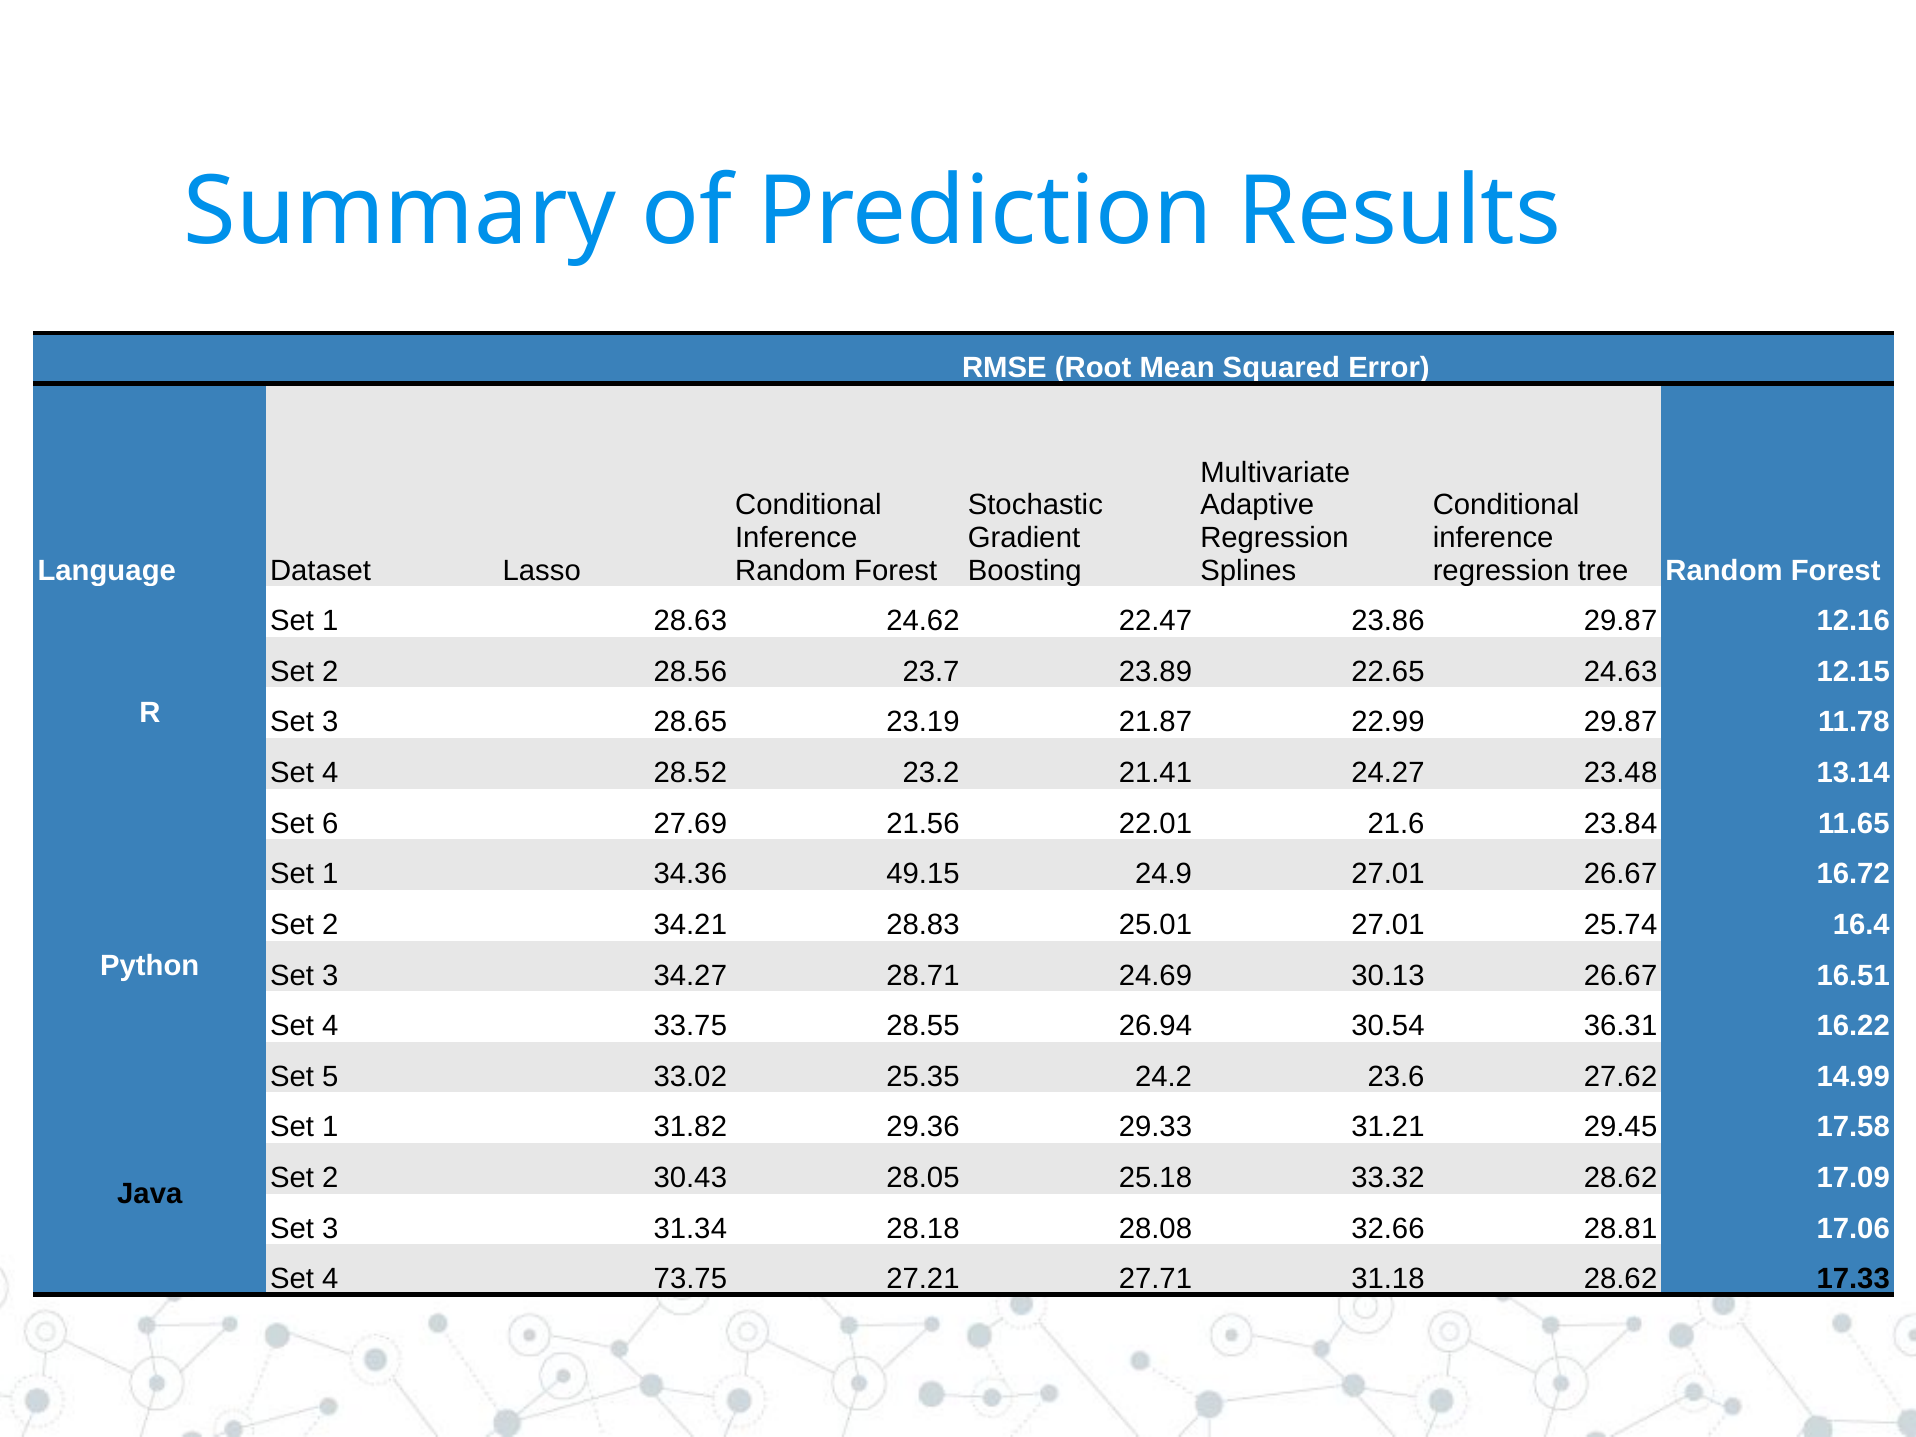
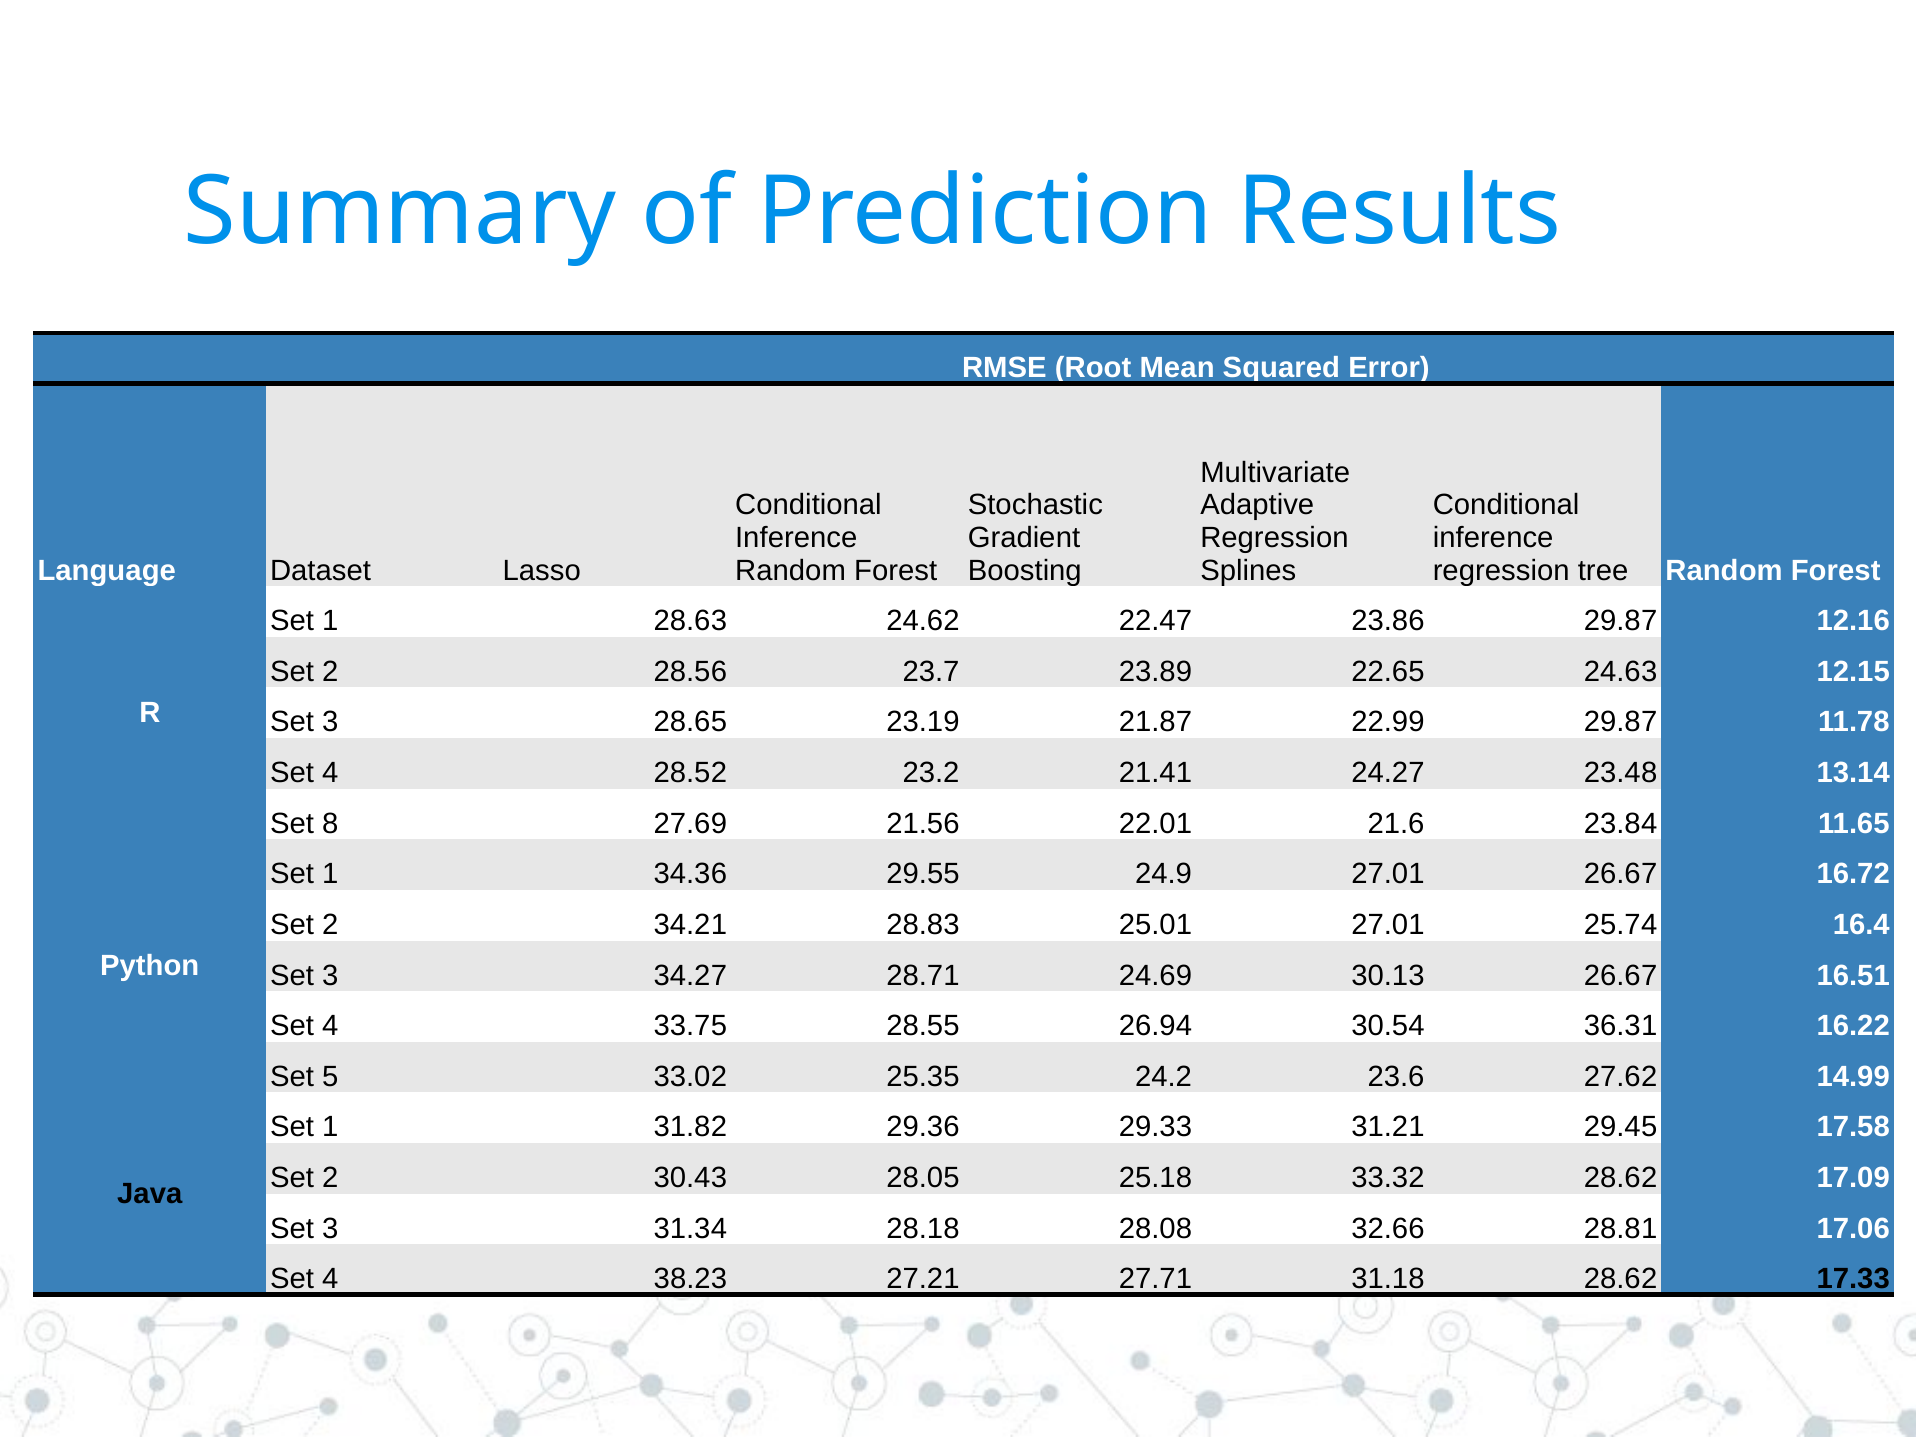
6: 6 -> 8 (330, 824)
49.15: 49.15 -> 29.55 (923, 874)
73.75: 73.75 -> 38.23 (690, 1279)
